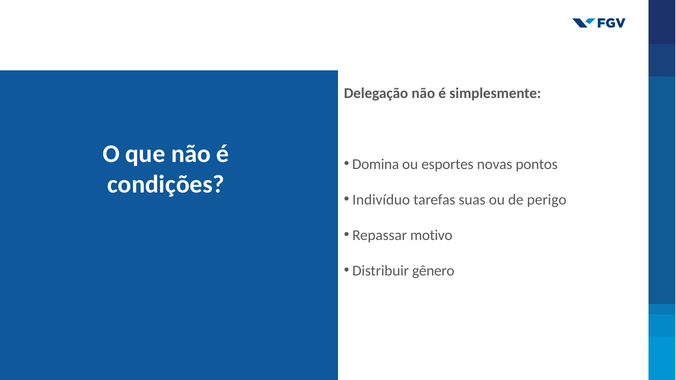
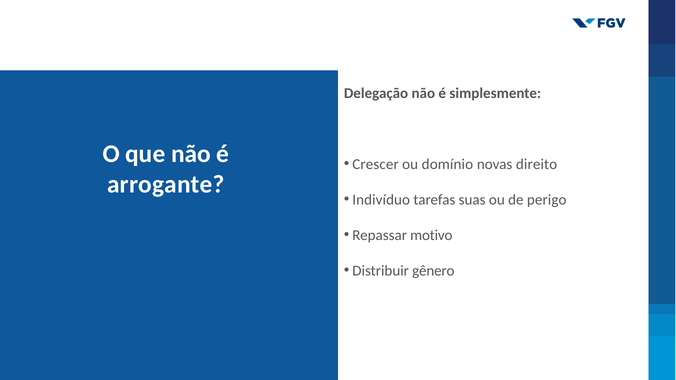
Domina: Domina -> Crescer (376, 164)
esportes: esportes -> domínio (447, 164)
pontos: pontos -> direito (537, 164)
condições: condições -> arrogante (166, 185)
